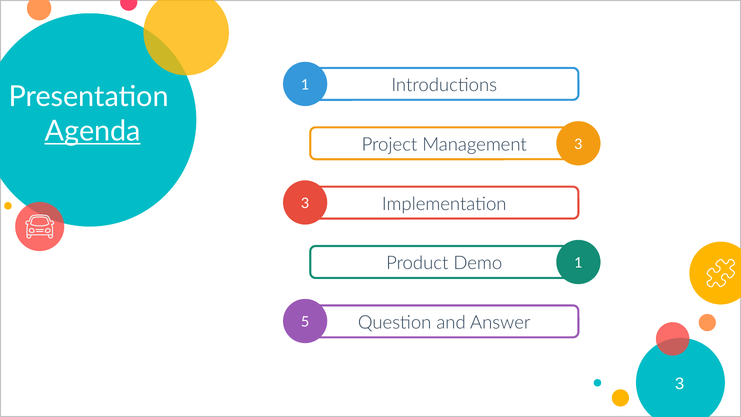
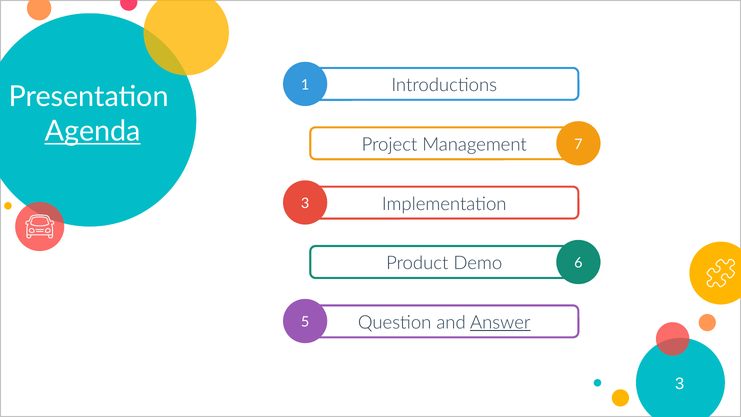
Management 3: 3 -> 7 (578, 144)
Demo 1: 1 -> 6 (578, 263)
Answer underline: none -> present (500, 322)
